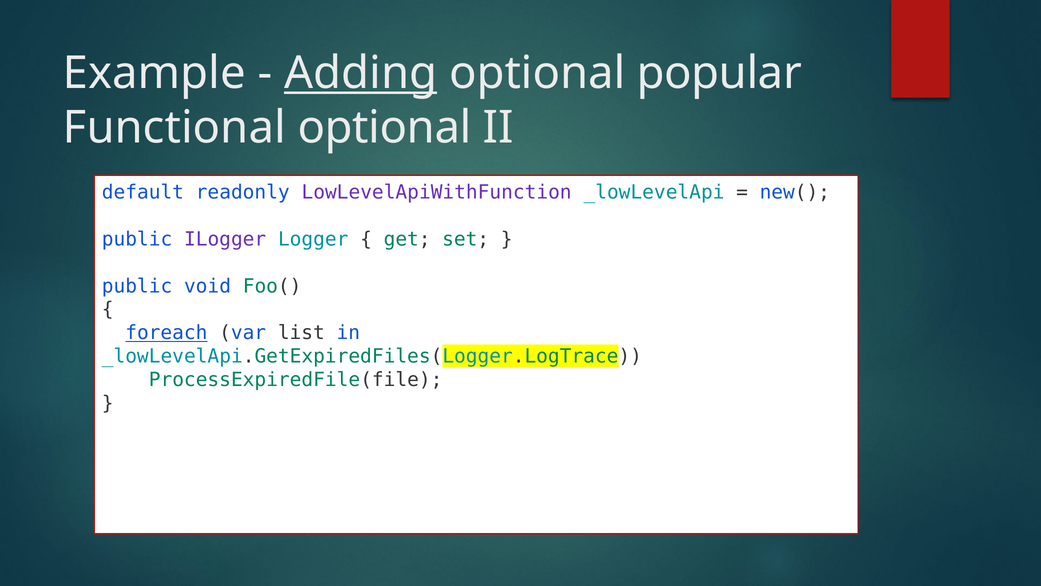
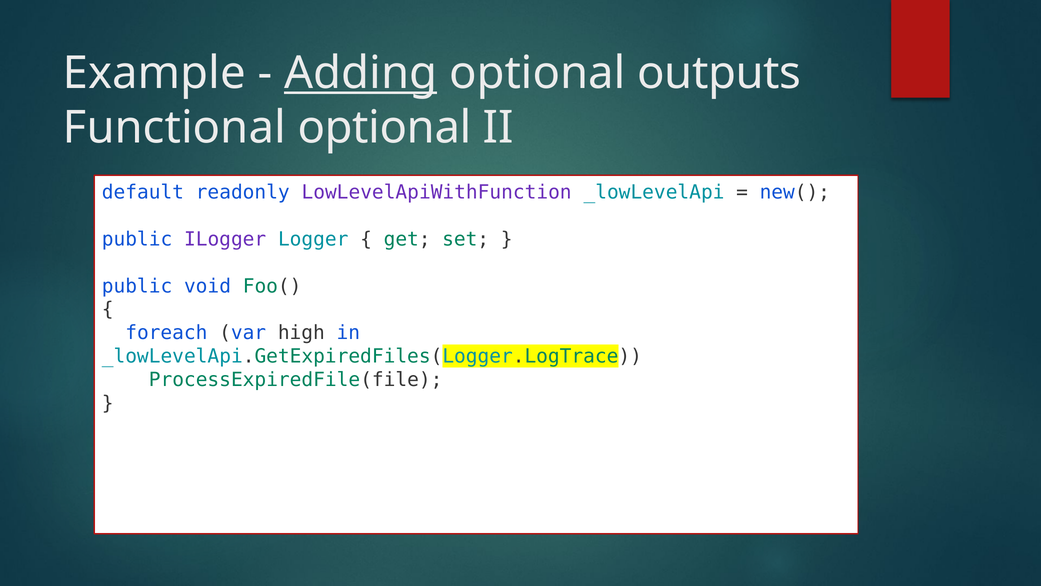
popular: popular -> outputs (719, 73)
foreach underline: present -> none (166, 333)
list: list -> high (301, 333)
